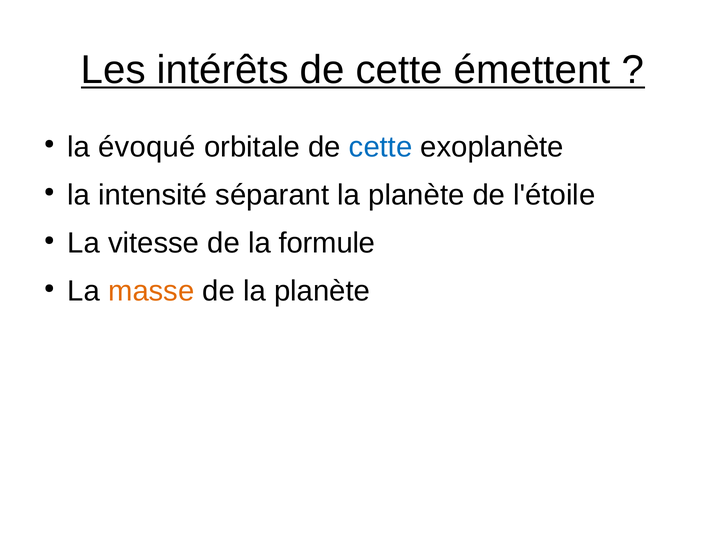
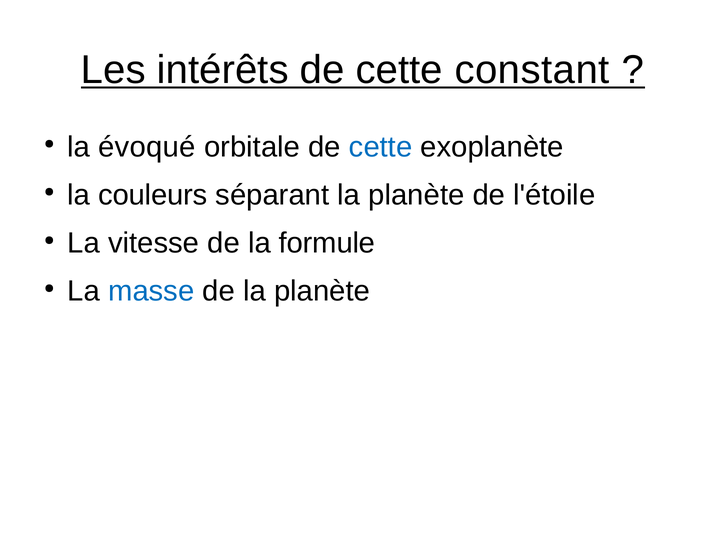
émettent: émettent -> constant (532, 70)
intensité: intensité -> couleurs (153, 195)
masse colour: orange -> blue (151, 291)
